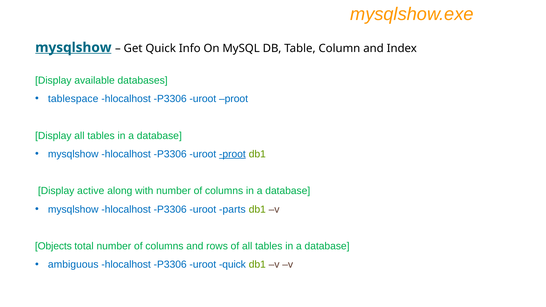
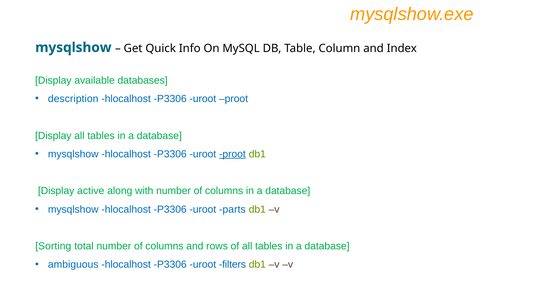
mysqlshow underline: present -> none (73, 48)
tablespace: tablespace -> description (73, 99)
Objects: Objects -> Sorting (53, 246)
uroot quick: quick -> filters (232, 265)
